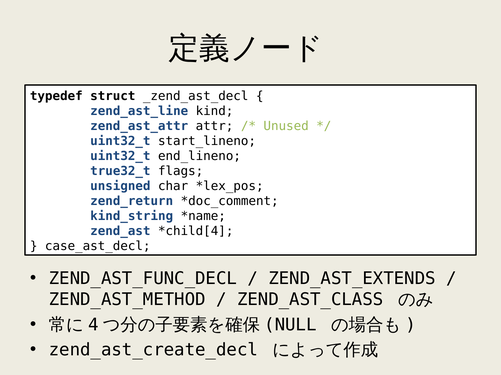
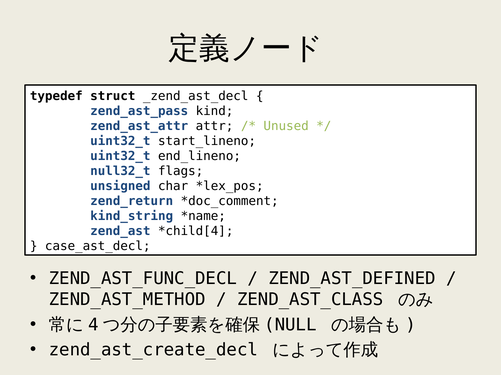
zend_ast_line: zend_ast_line -> zend_ast_pass (139, 111)
true32_t: true32_t -> null32_t (120, 171)
ZEND_AST_EXTENDS: ZEND_AST_EXTENDS -> ZEND_AST_DEFINED (352, 279)
